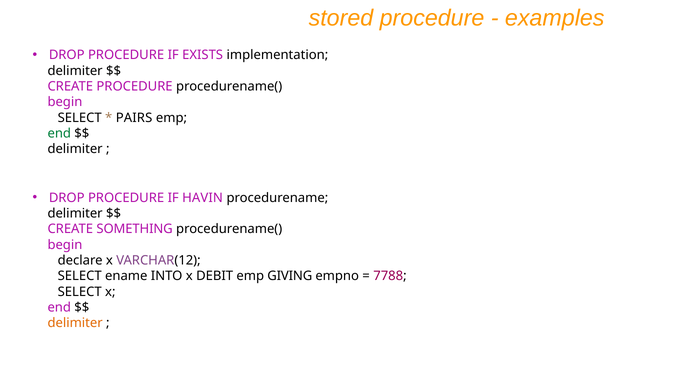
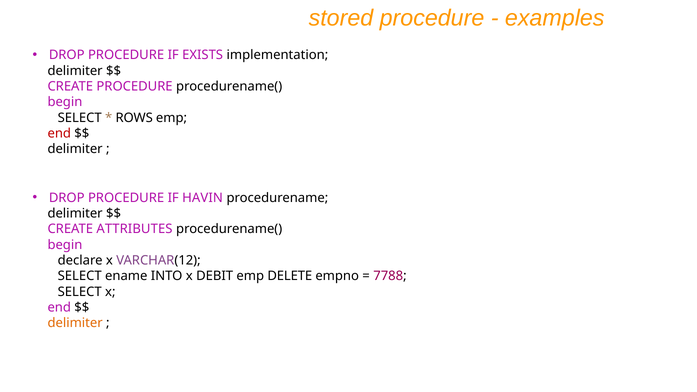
PAIRS: PAIRS -> ROWS (134, 118)
end colour: green -> red (59, 133)
SOMETHING: SOMETHING -> ATTRIBUTES (135, 229)
GIVING: GIVING -> DELETE (290, 276)
